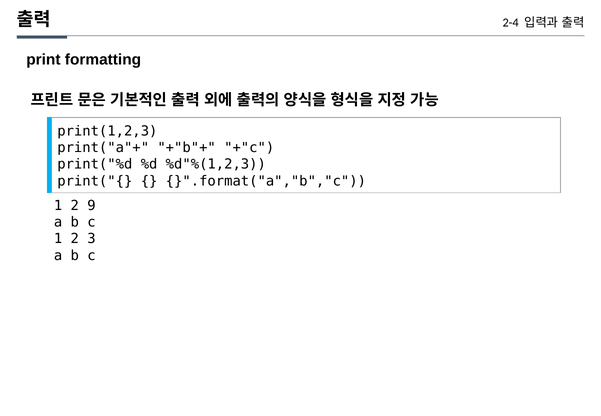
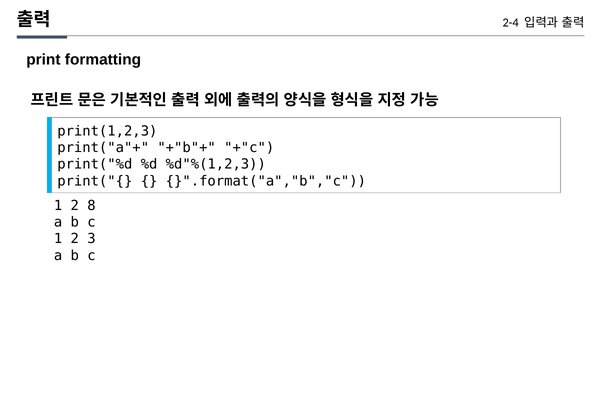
9: 9 -> 8 (91, 206)
